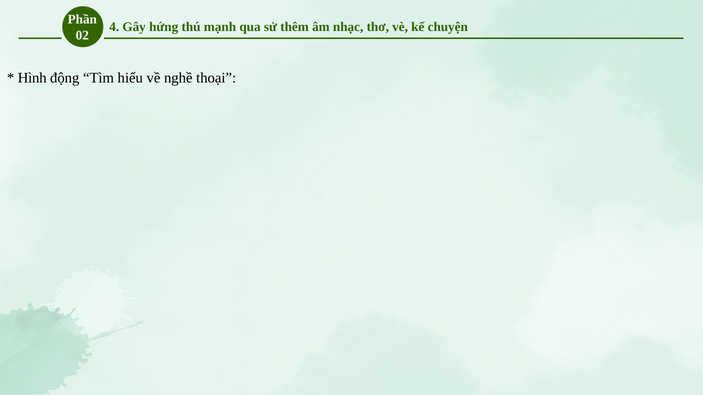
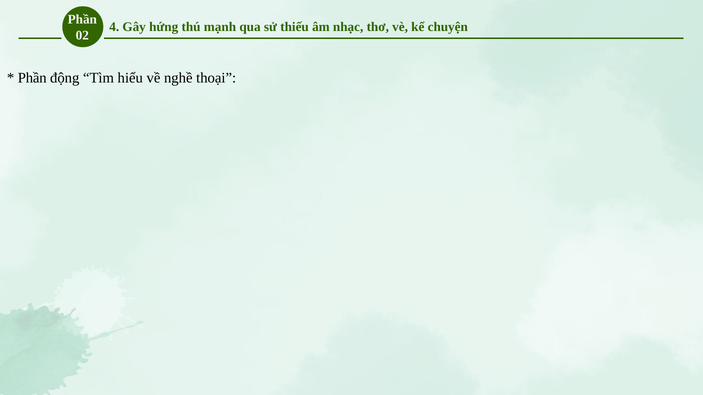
thêm: thêm -> thiếu (295, 27)
Hình: Hình -> Phần (32, 78)
